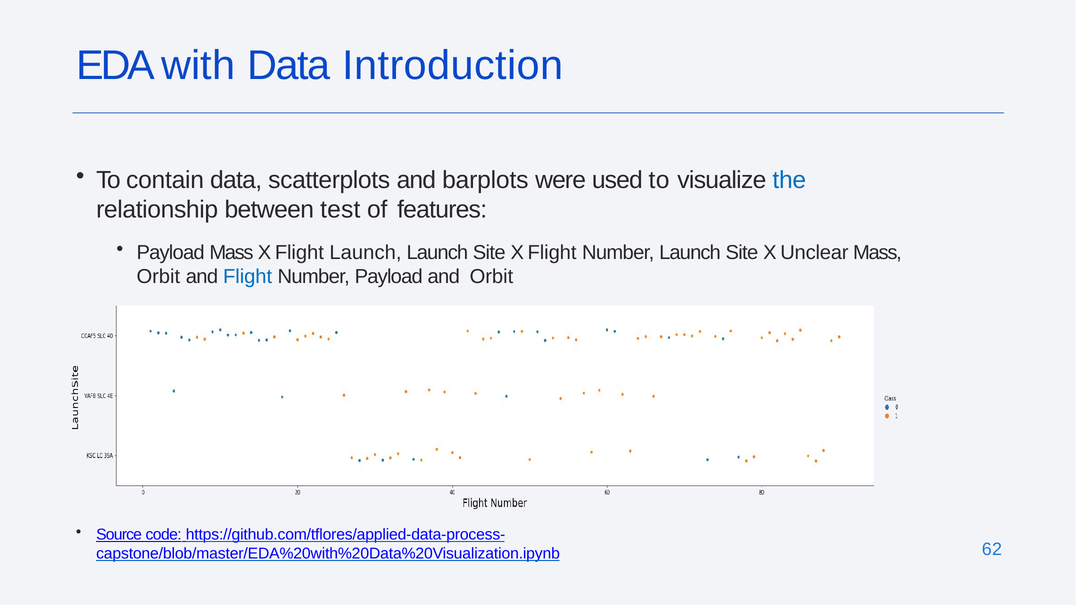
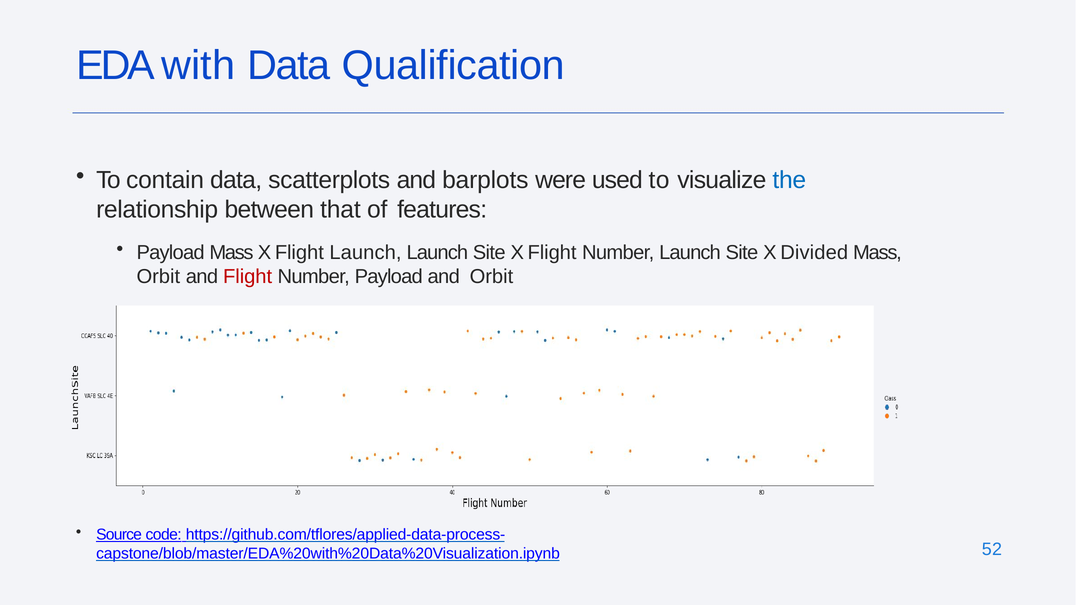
Introduction: Introduction -> Qualification (453, 66)
test: test -> that (340, 210)
Unclear: Unclear -> Divided (814, 252)
Flight colour: blue -> red (248, 277)
62: 62 -> 52 (992, 550)
